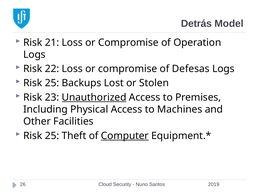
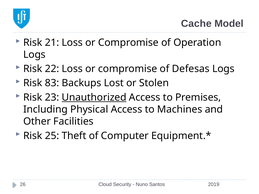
Detrás: Detrás -> Cache (196, 24)
25: 25 -> 83 (52, 83)
Computer underline: present -> none (125, 136)
